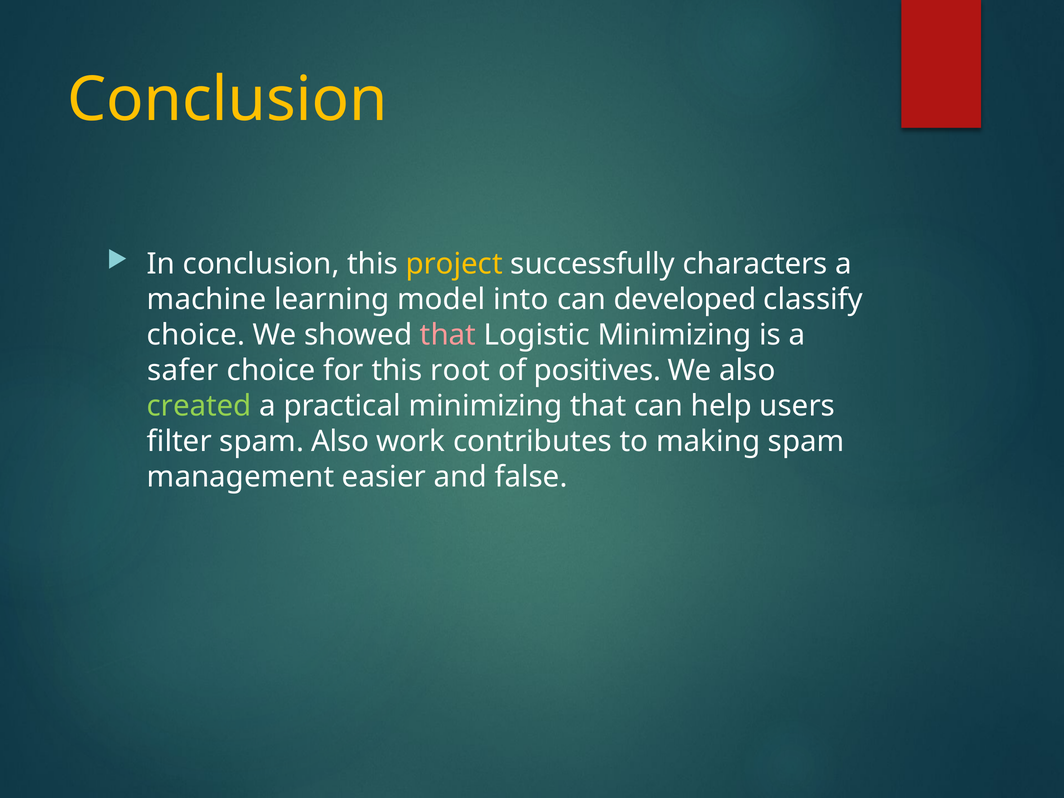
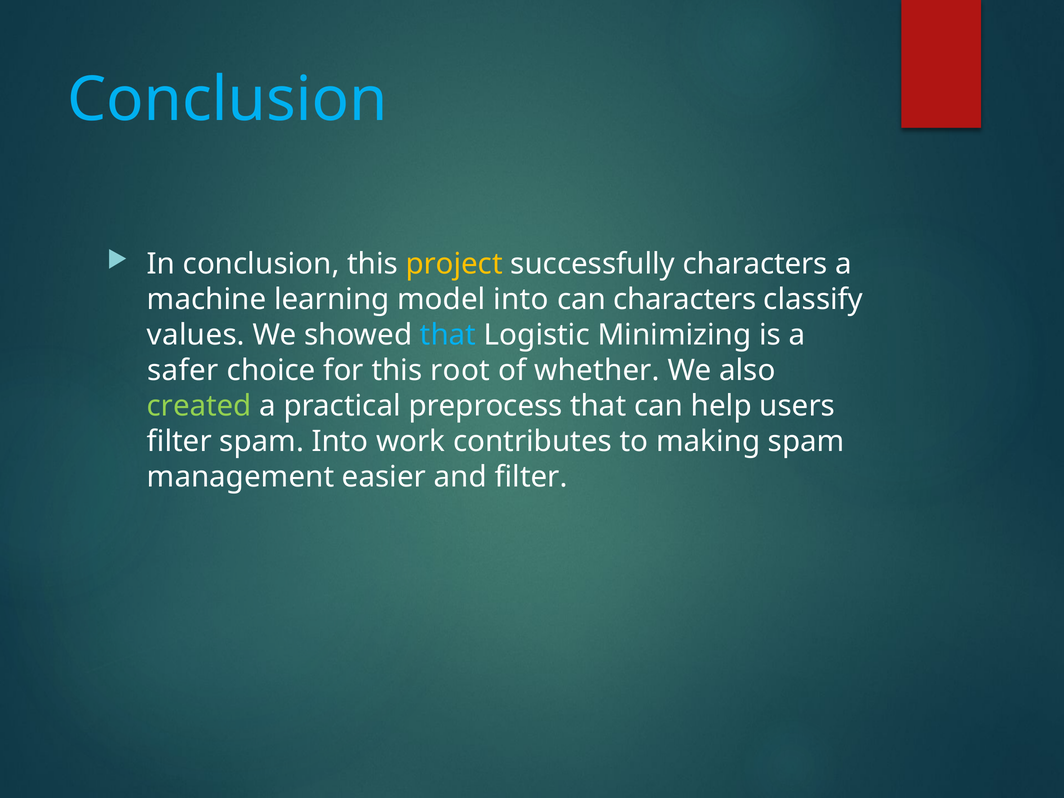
Conclusion colour: yellow -> light blue (227, 100)
can developed: developed -> characters (685, 300)
choice: choice -> values (196, 335)
that colour: pink -> light blue (448, 335)
positives: positives -> whether (597, 370)
practical minimizing: minimizing -> preprocess (486, 406)
spam Also: Also -> Into (340, 441)
and false: false -> filter (531, 477)
